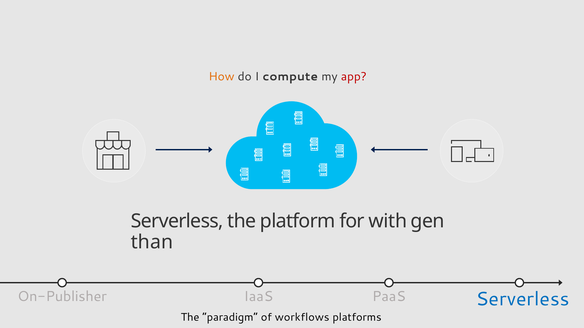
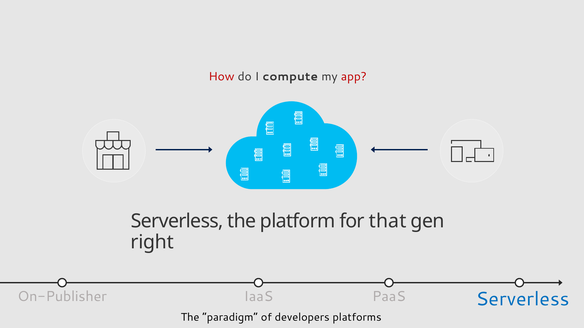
How colour: orange -> red (221, 77)
with: with -> that (388, 221)
than: than -> right (152, 242)
workflows: workflows -> developers (302, 318)
